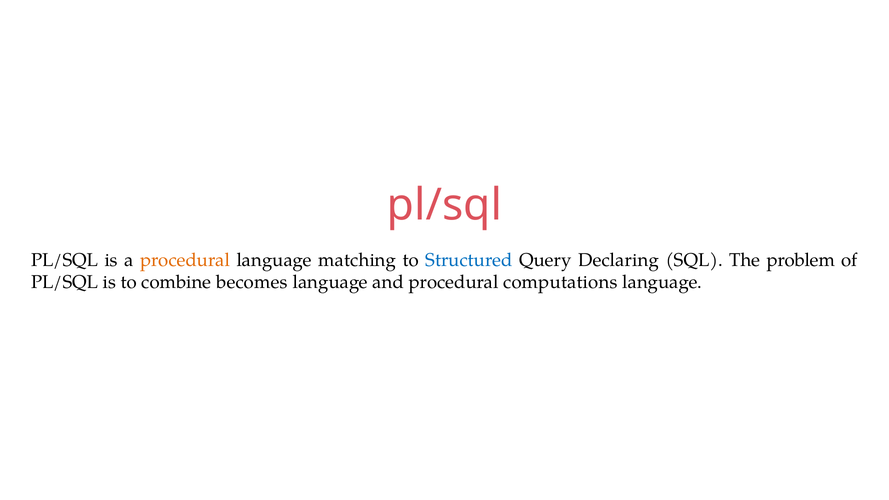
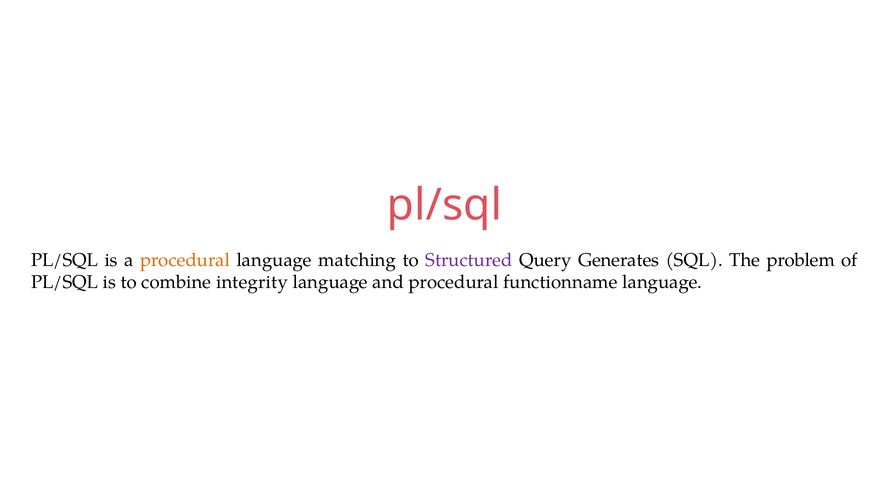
Structured colour: blue -> purple (469, 260)
Declaring: Declaring -> Generates (619, 260)
becomes: becomes -> integrity (252, 282)
computations: computations -> functionname (560, 282)
